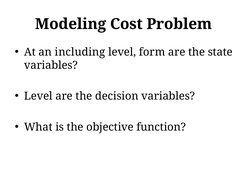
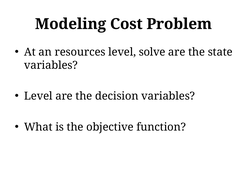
including: including -> resources (80, 52)
form: form -> solve (152, 52)
